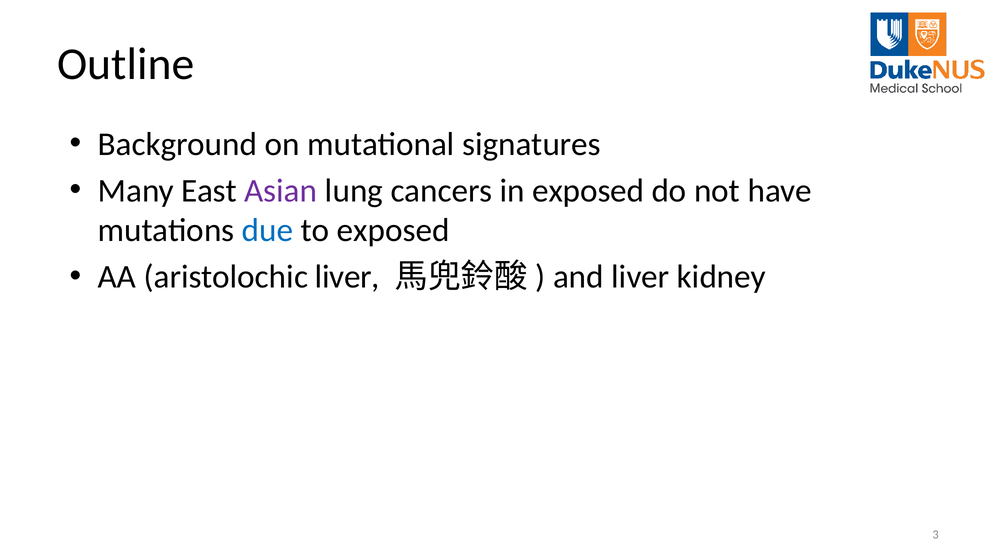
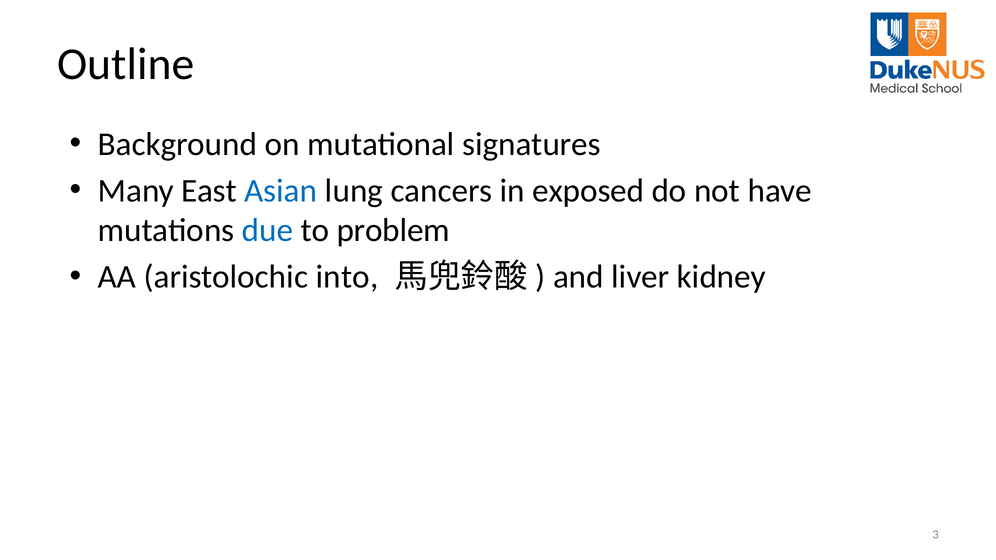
Asian colour: purple -> blue (281, 191)
to exposed: exposed -> problem (393, 231)
aristolochic liver: liver -> into (347, 277)
